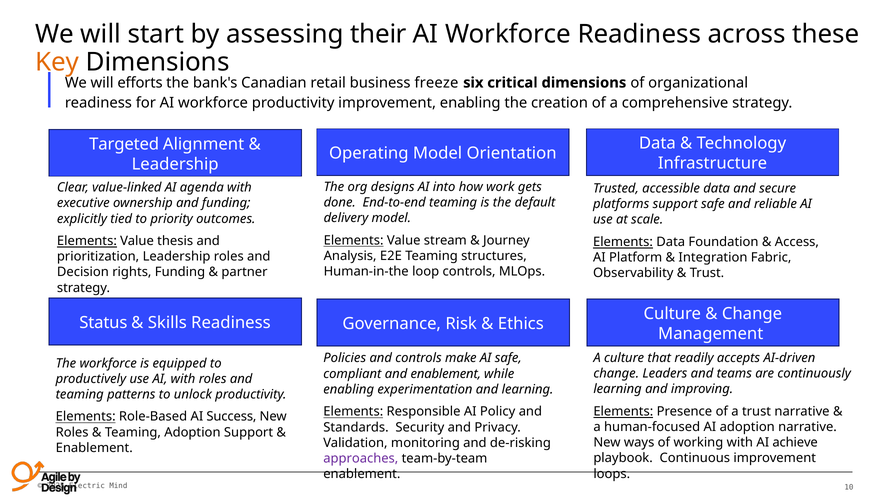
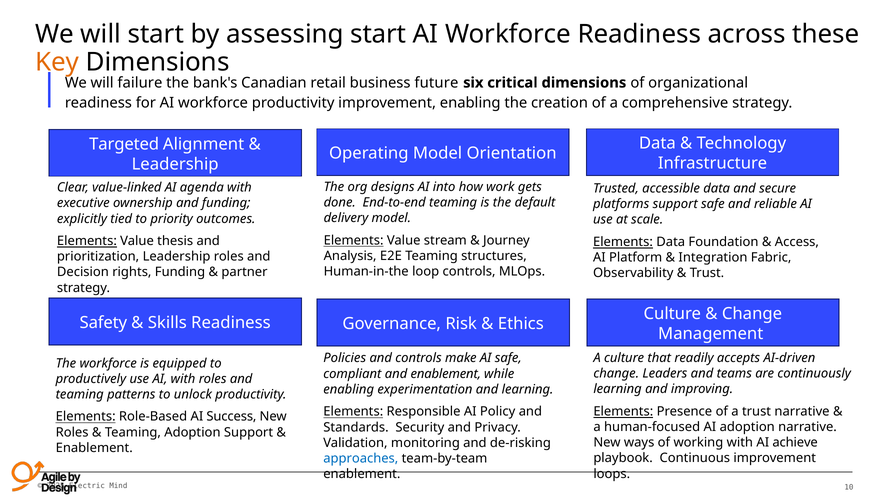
assessing their: their -> start (378, 34)
efforts: efforts -> failure (140, 83)
freeze: freeze -> future (436, 83)
Status: Status -> Safety (103, 323)
approaches colour: purple -> blue (361, 459)
